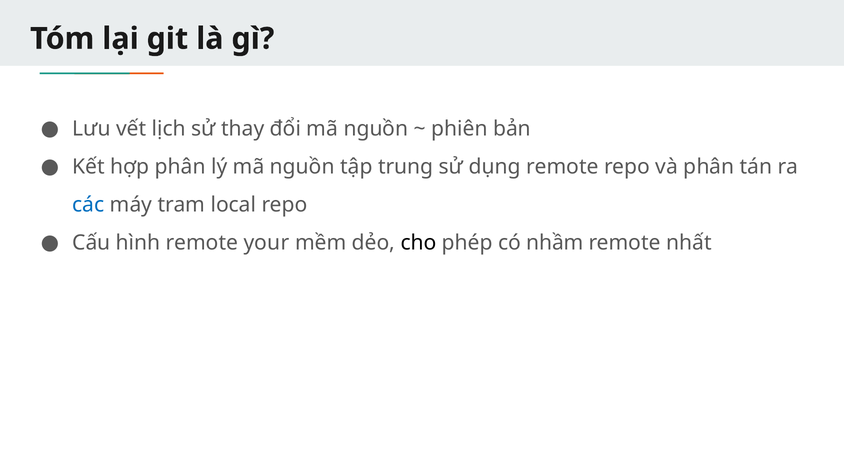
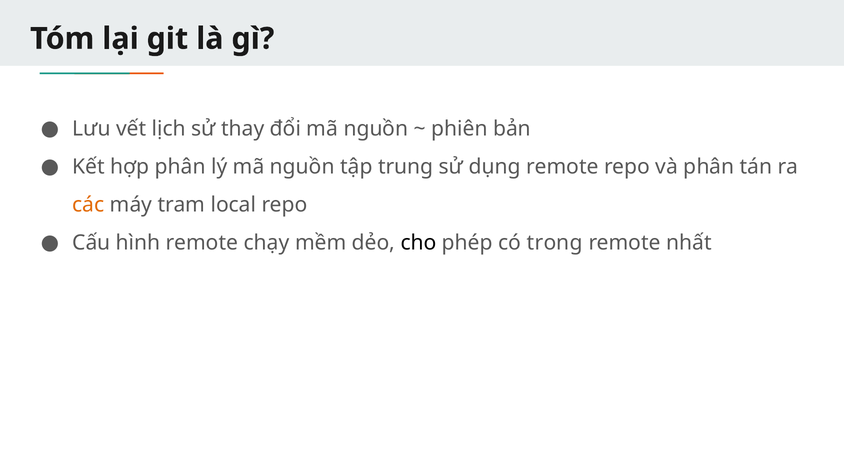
các colour: blue -> orange (88, 205)
your: your -> chạy (267, 243)
nhầm: nhầm -> trong (555, 243)
